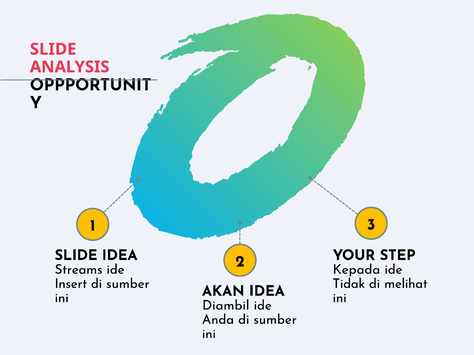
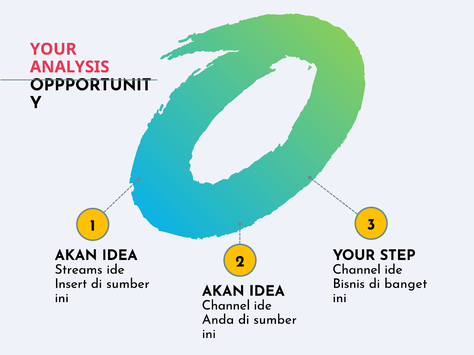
SLIDE: SLIDE -> YOUR (53, 49)
SLIDE: SLIDE -> AKAN (76, 256)
Kepada: Kepada -> Channel (357, 270)
Tidak: Tidak -> Bisnis (349, 284)
melihat: melihat -> banget (406, 284)
Diambil: Diambil -> Channel (226, 306)
